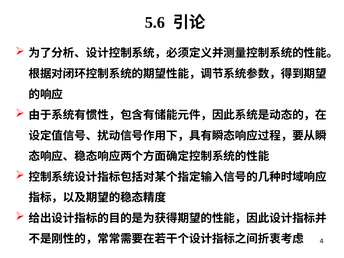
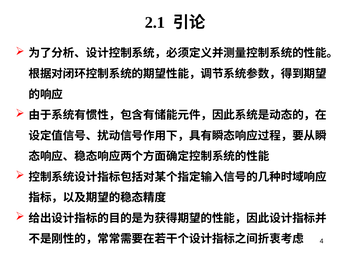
5.6: 5.6 -> 2.1 (155, 23)
